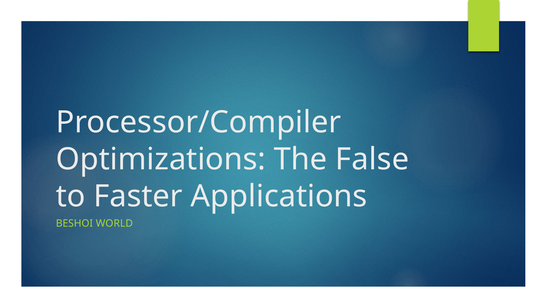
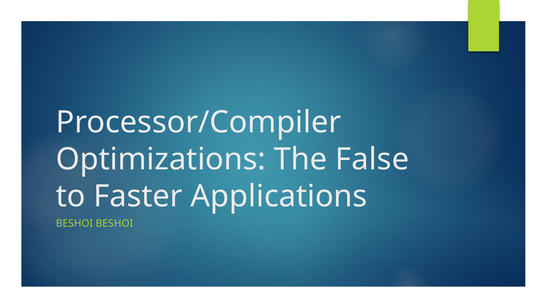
BESHOI WORLD: WORLD -> BESHOI (114, 223)
